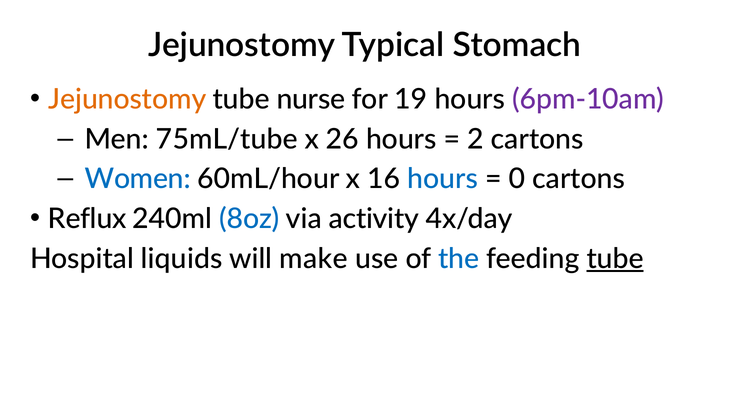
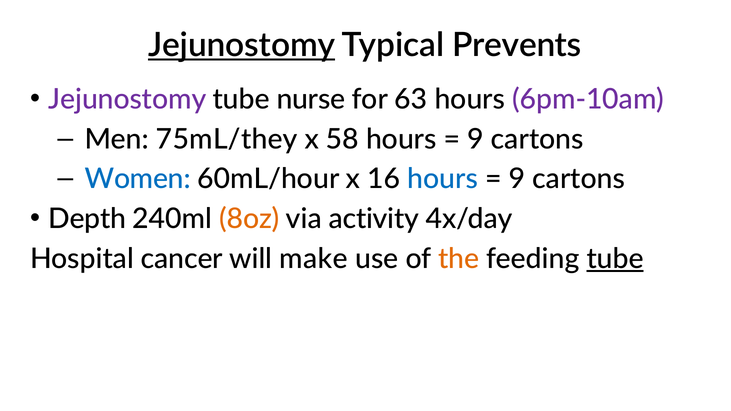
Jejunostomy underline: none -> present (242, 45)
Stomach: Stomach -> Prevents (517, 45)
Jejunostomy colour: orange -> purple (127, 99)
19: 19 -> 63 (411, 99)
75mL/tube: 75mL/tube -> 75mL/they (227, 139)
26: 26 -> 58 (342, 139)
2: 2 -> 9 (476, 139)
0: 0 -> 9 (517, 179)
Reflux: Reflux -> Depth (87, 219)
8oz colour: blue -> orange (249, 219)
liquids: liquids -> cancer (182, 259)
the colour: blue -> orange (459, 259)
